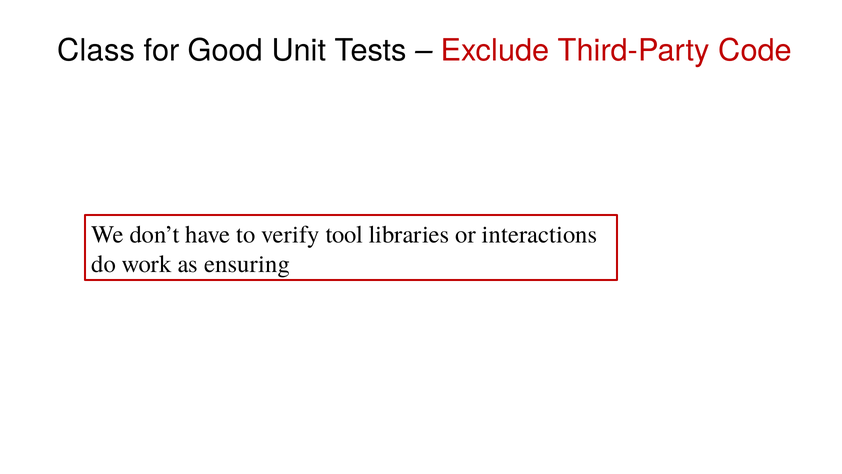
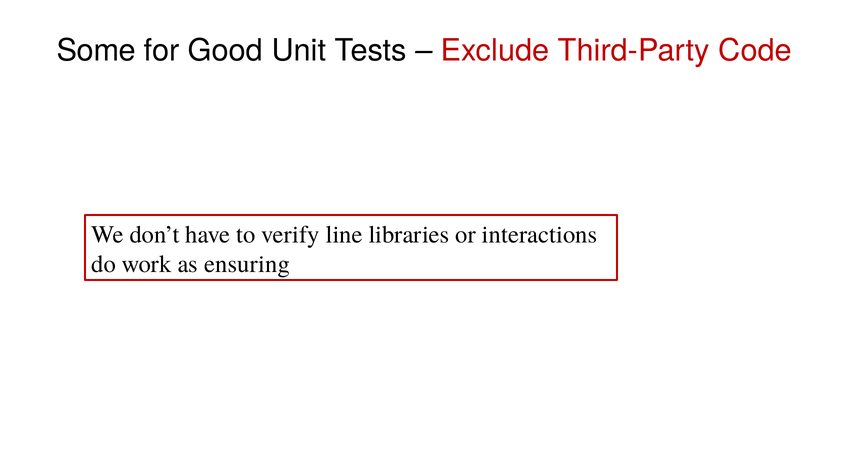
Class: Class -> Some (96, 51)
tool: tool -> line (344, 234)
